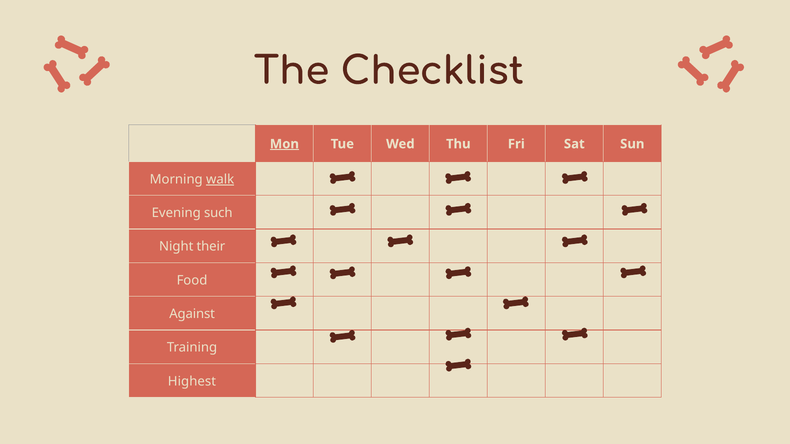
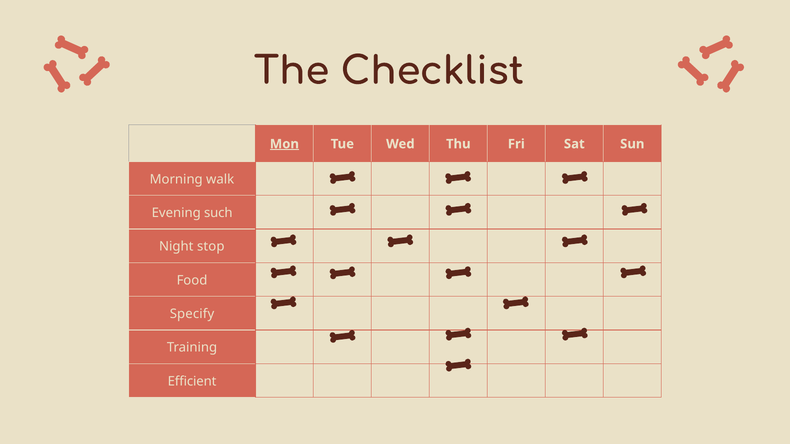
walk underline: present -> none (220, 179)
their: their -> stop (211, 247)
Against: Against -> Specify (192, 314)
Highest: Highest -> Efficient (192, 382)
